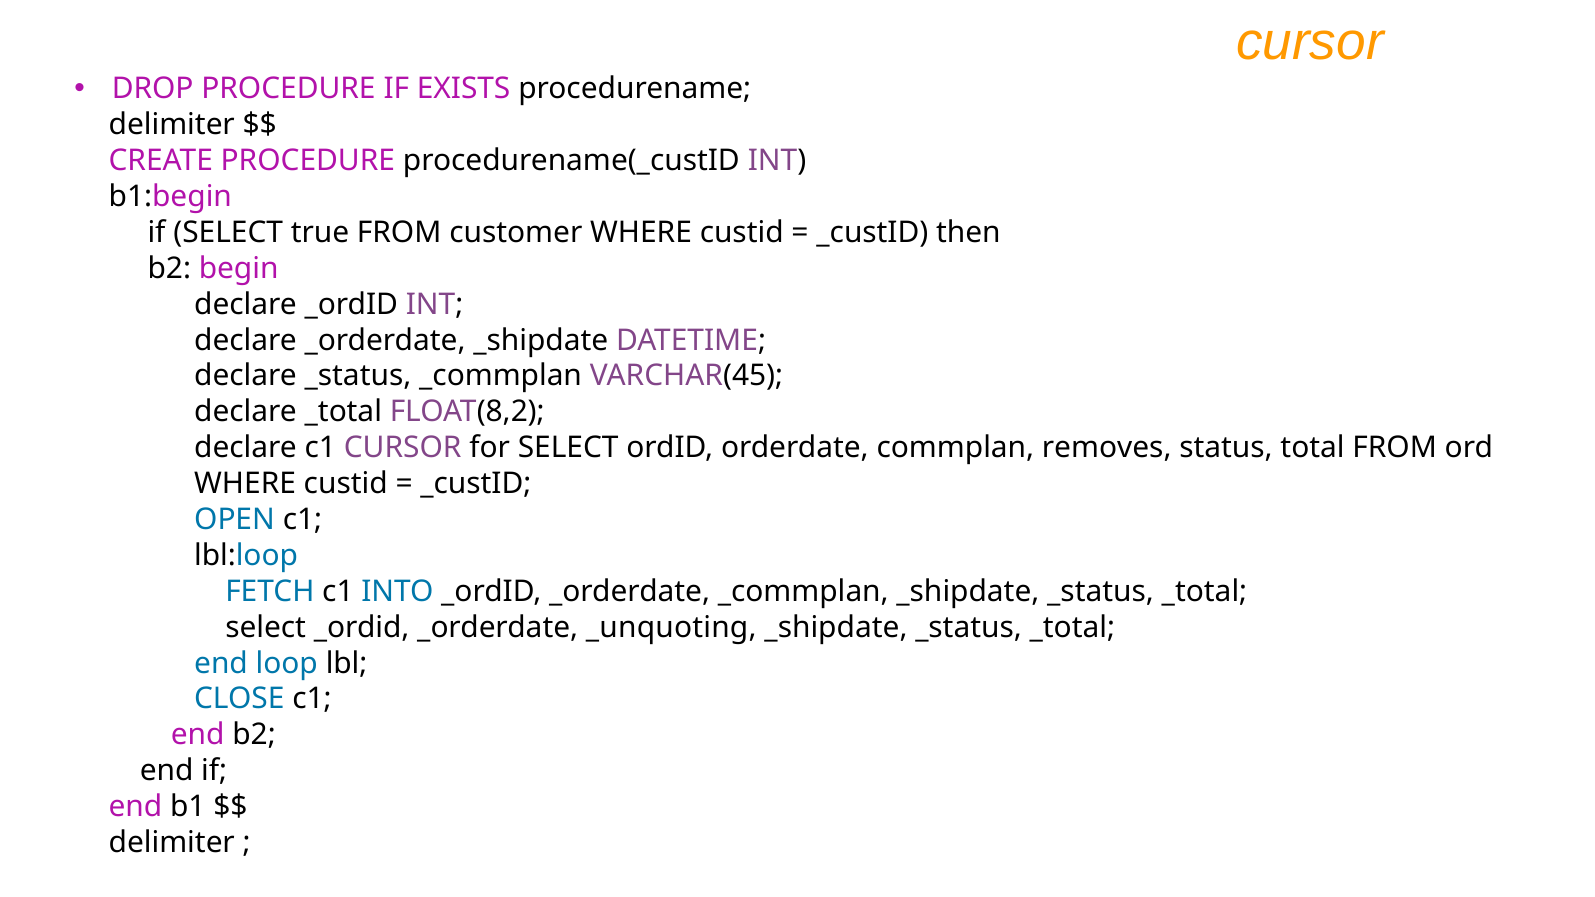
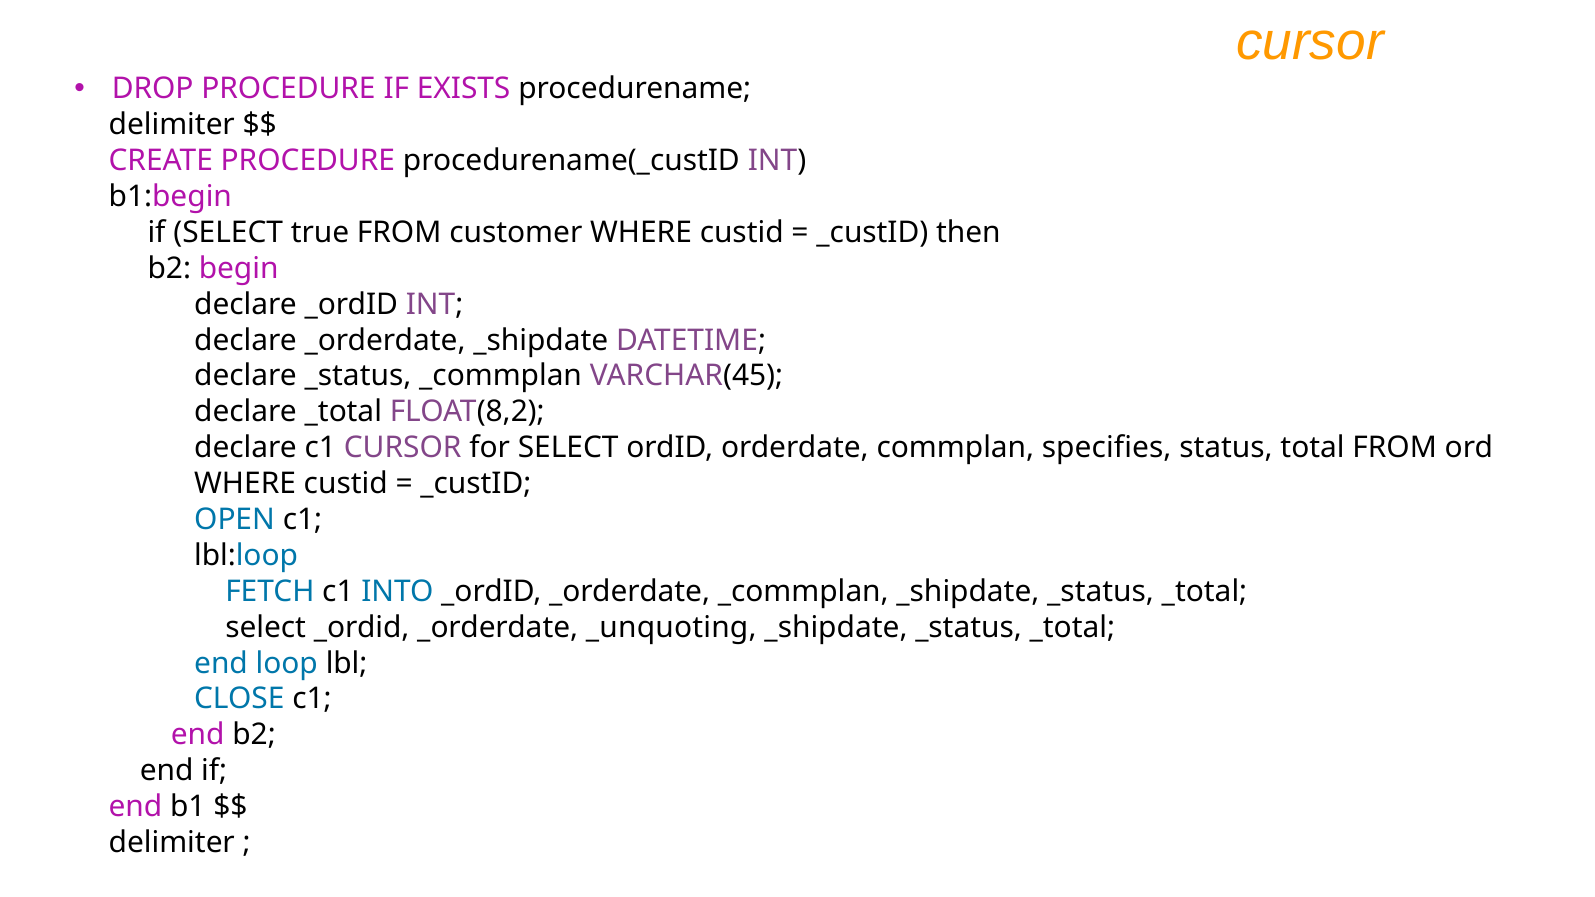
removes: removes -> specifies (1107, 448)
